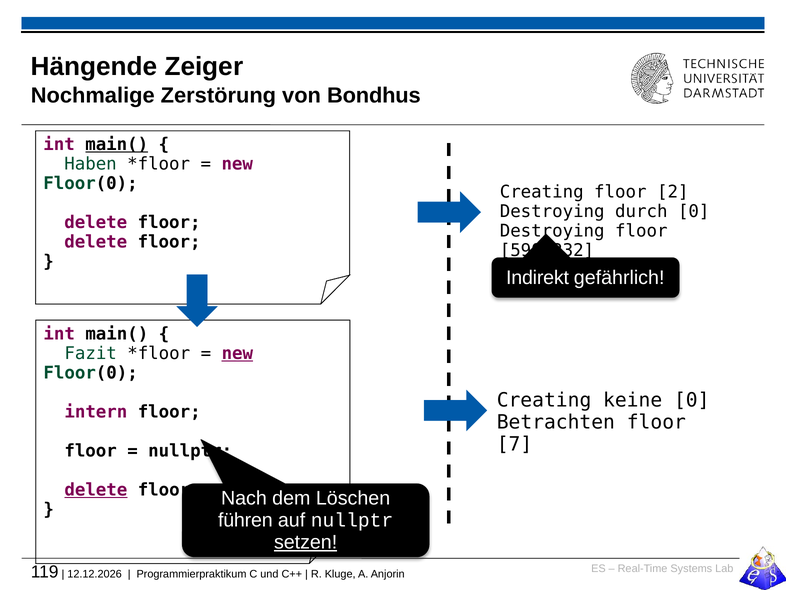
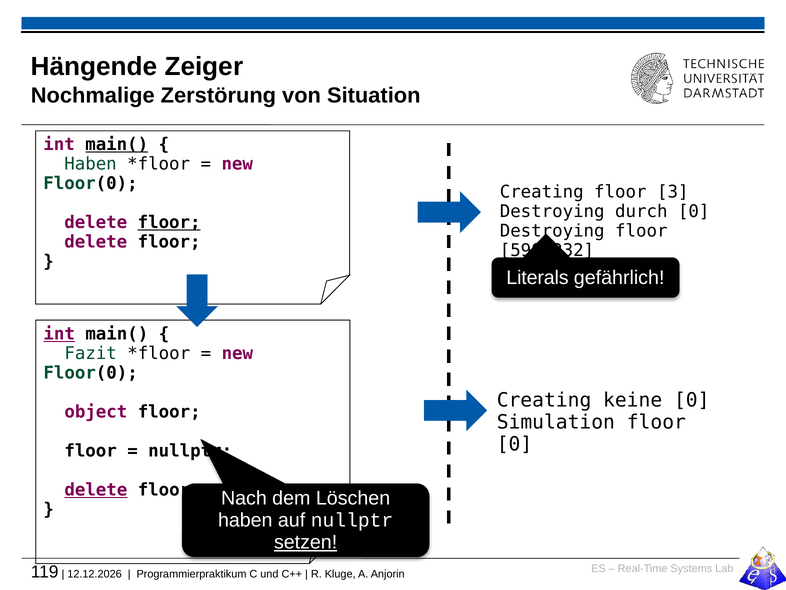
Bondhus: Bondhus -> Situation (374, 95)
2: 2 -> 3 (673, 192)
floor underline: none -> present (169, 222)
Indirekt: Indirekt -> Literals (538, 277)
int underline: none -> present (59, 334)
new underline: present -> none (237, 353)
intern: intern -> object (96, 412)
Betrachten: Betrachten -> Simulation (556, 422)
7: 7 -> 0 (515, 444)
führen: führen -> haben (245, 520)
